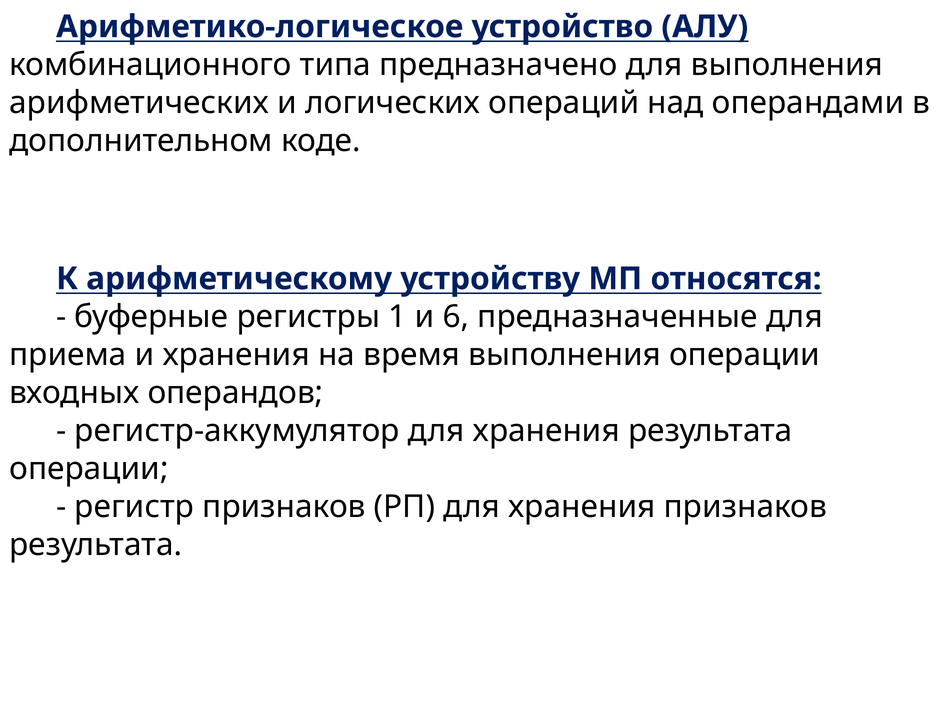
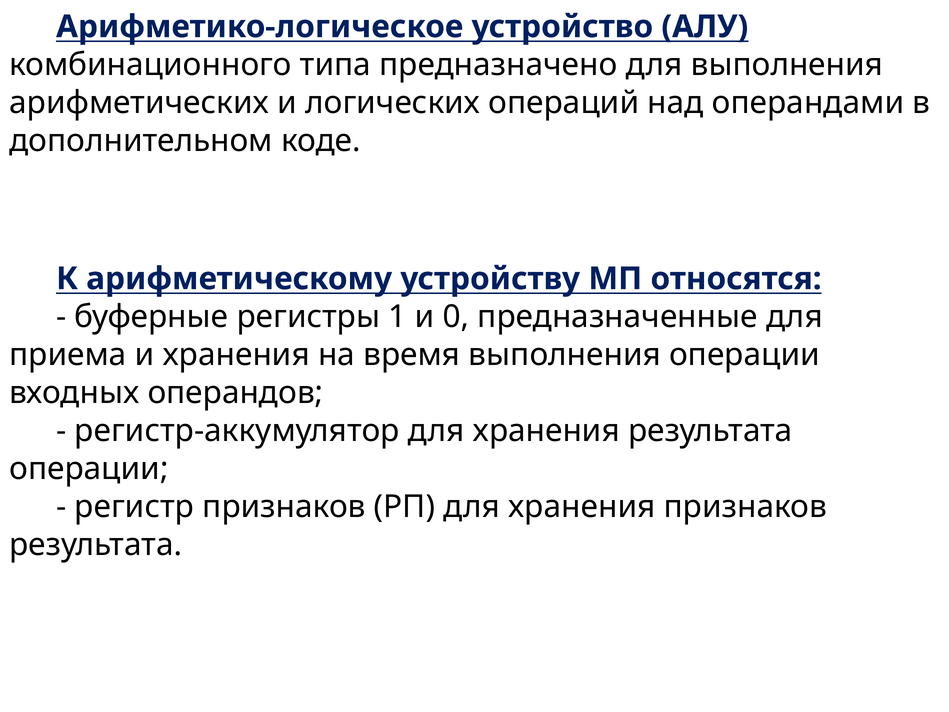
6: 6 -> 0 (456, 317)
